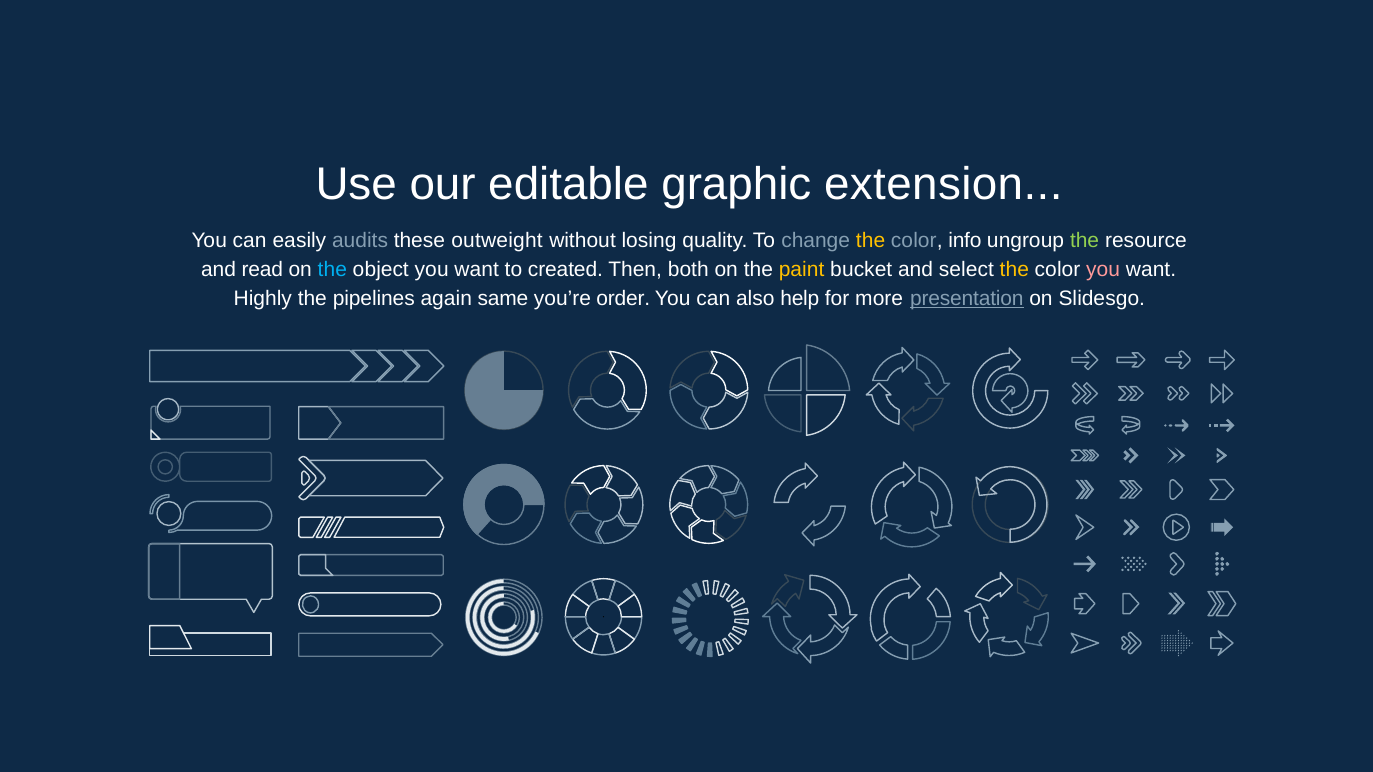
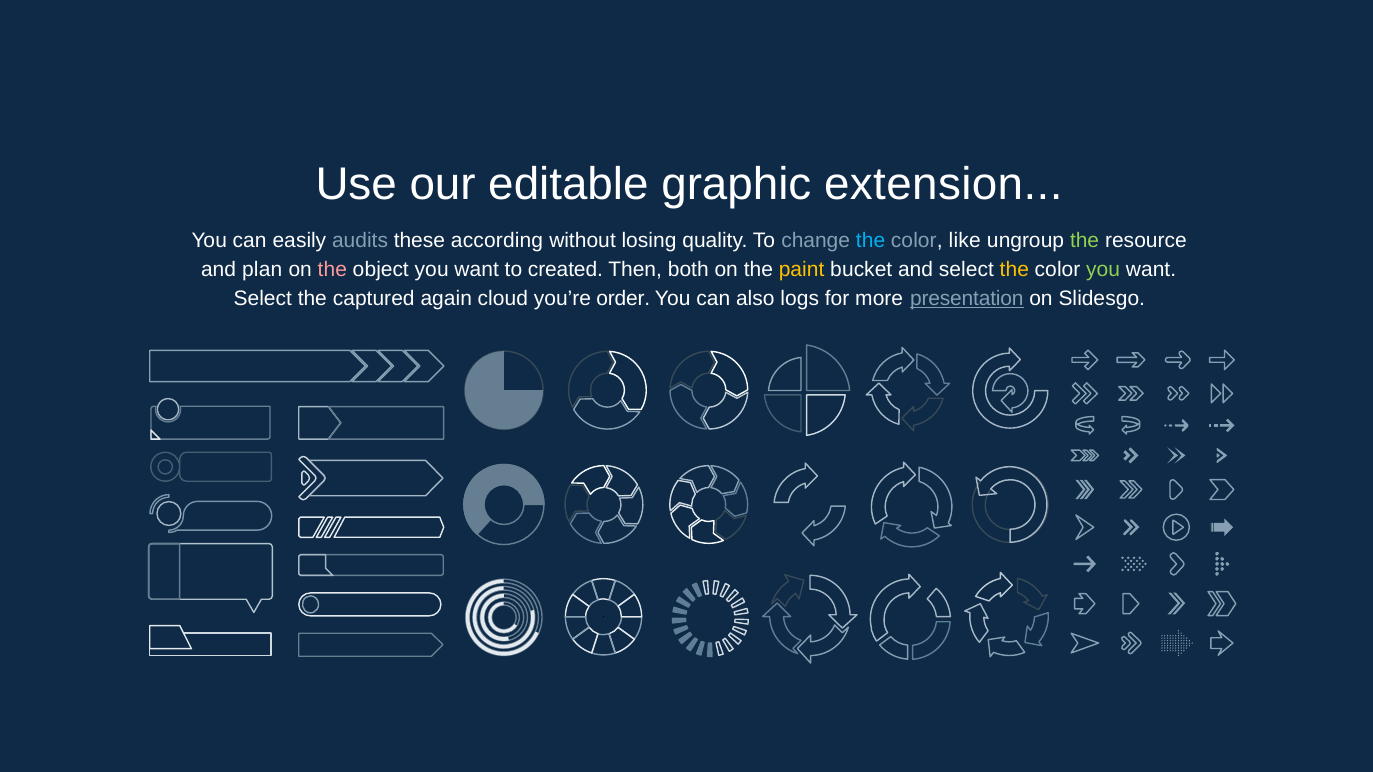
outweight: outweight -> according (497, 241)
the colour: yellow -> light blue (871, 241)
info: info -> like (965, 241)
read: read -> plan (262, 270)
the colour: light blue -> pink (332, 270)
you colour: pink -> light green (1103, 270)
Highly: Highly -> Select (263, 299)
pipelines: pipelines -> captured (374, 299)
same: same -> cloud (503, 299)
help: help -> logs (800, 299)
